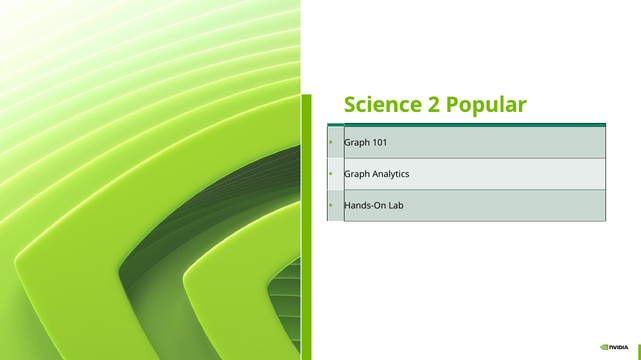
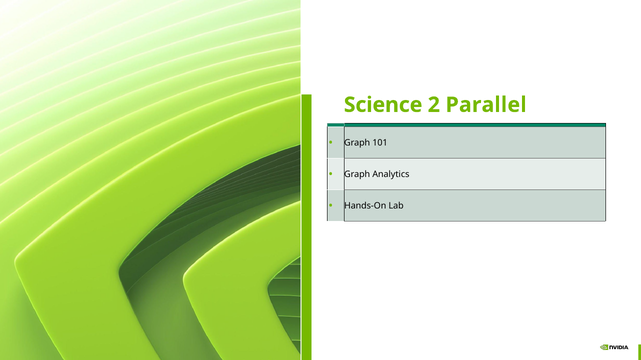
Popular: Popular -> Parallel (486, 105)
